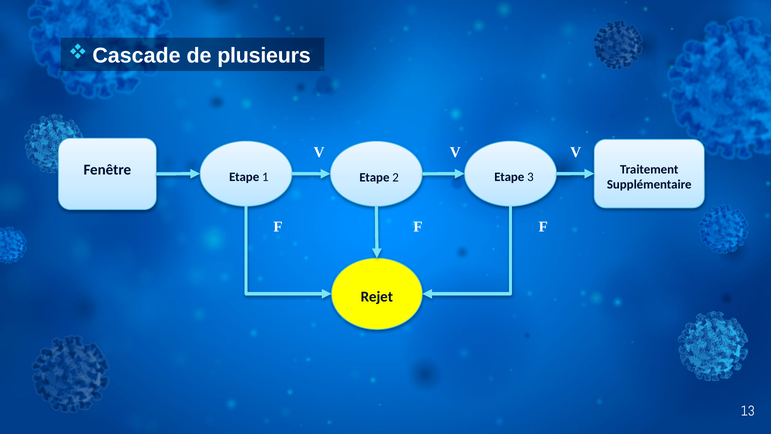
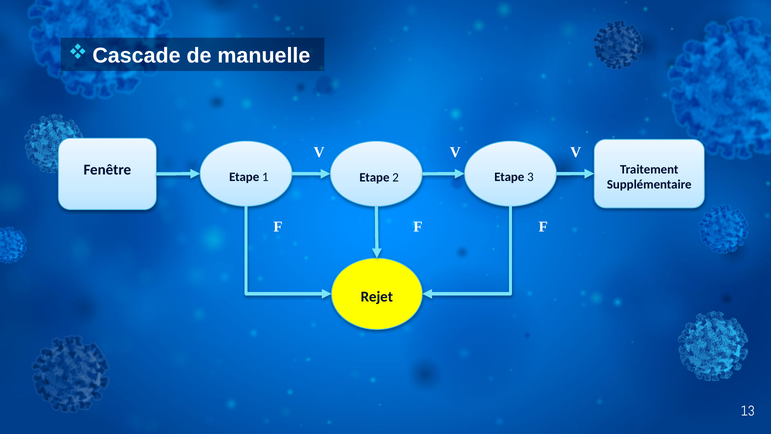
plusieurs: plusieurs -> manuelle (264, 56)
